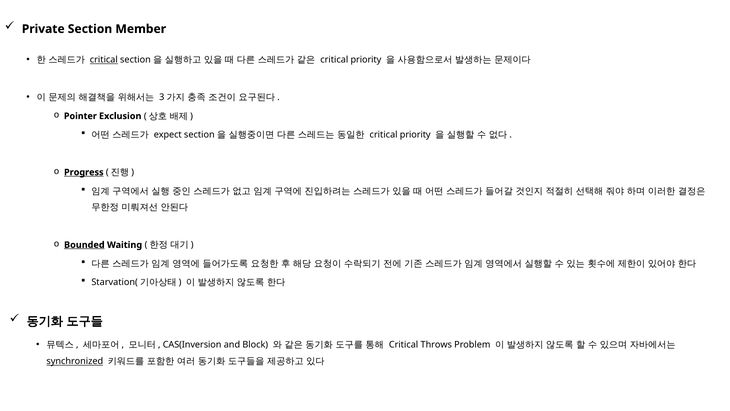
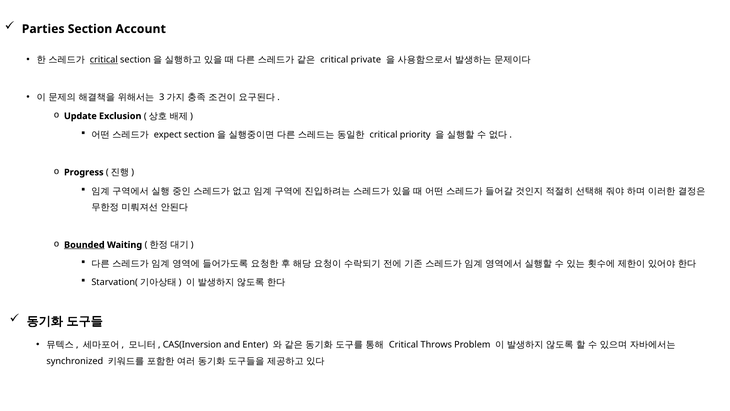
Private: Private -> Parties (43, 29)
Member: Member -> Account (141, 29)
priority: priority -> private (366, 60)
Pointer: Pointer -> Update (80, 116)
Progress underline: present -> none (84, 172)
Block: Block -> Enter (255, 344)
synchronized underline: present -> none (75, 361)
